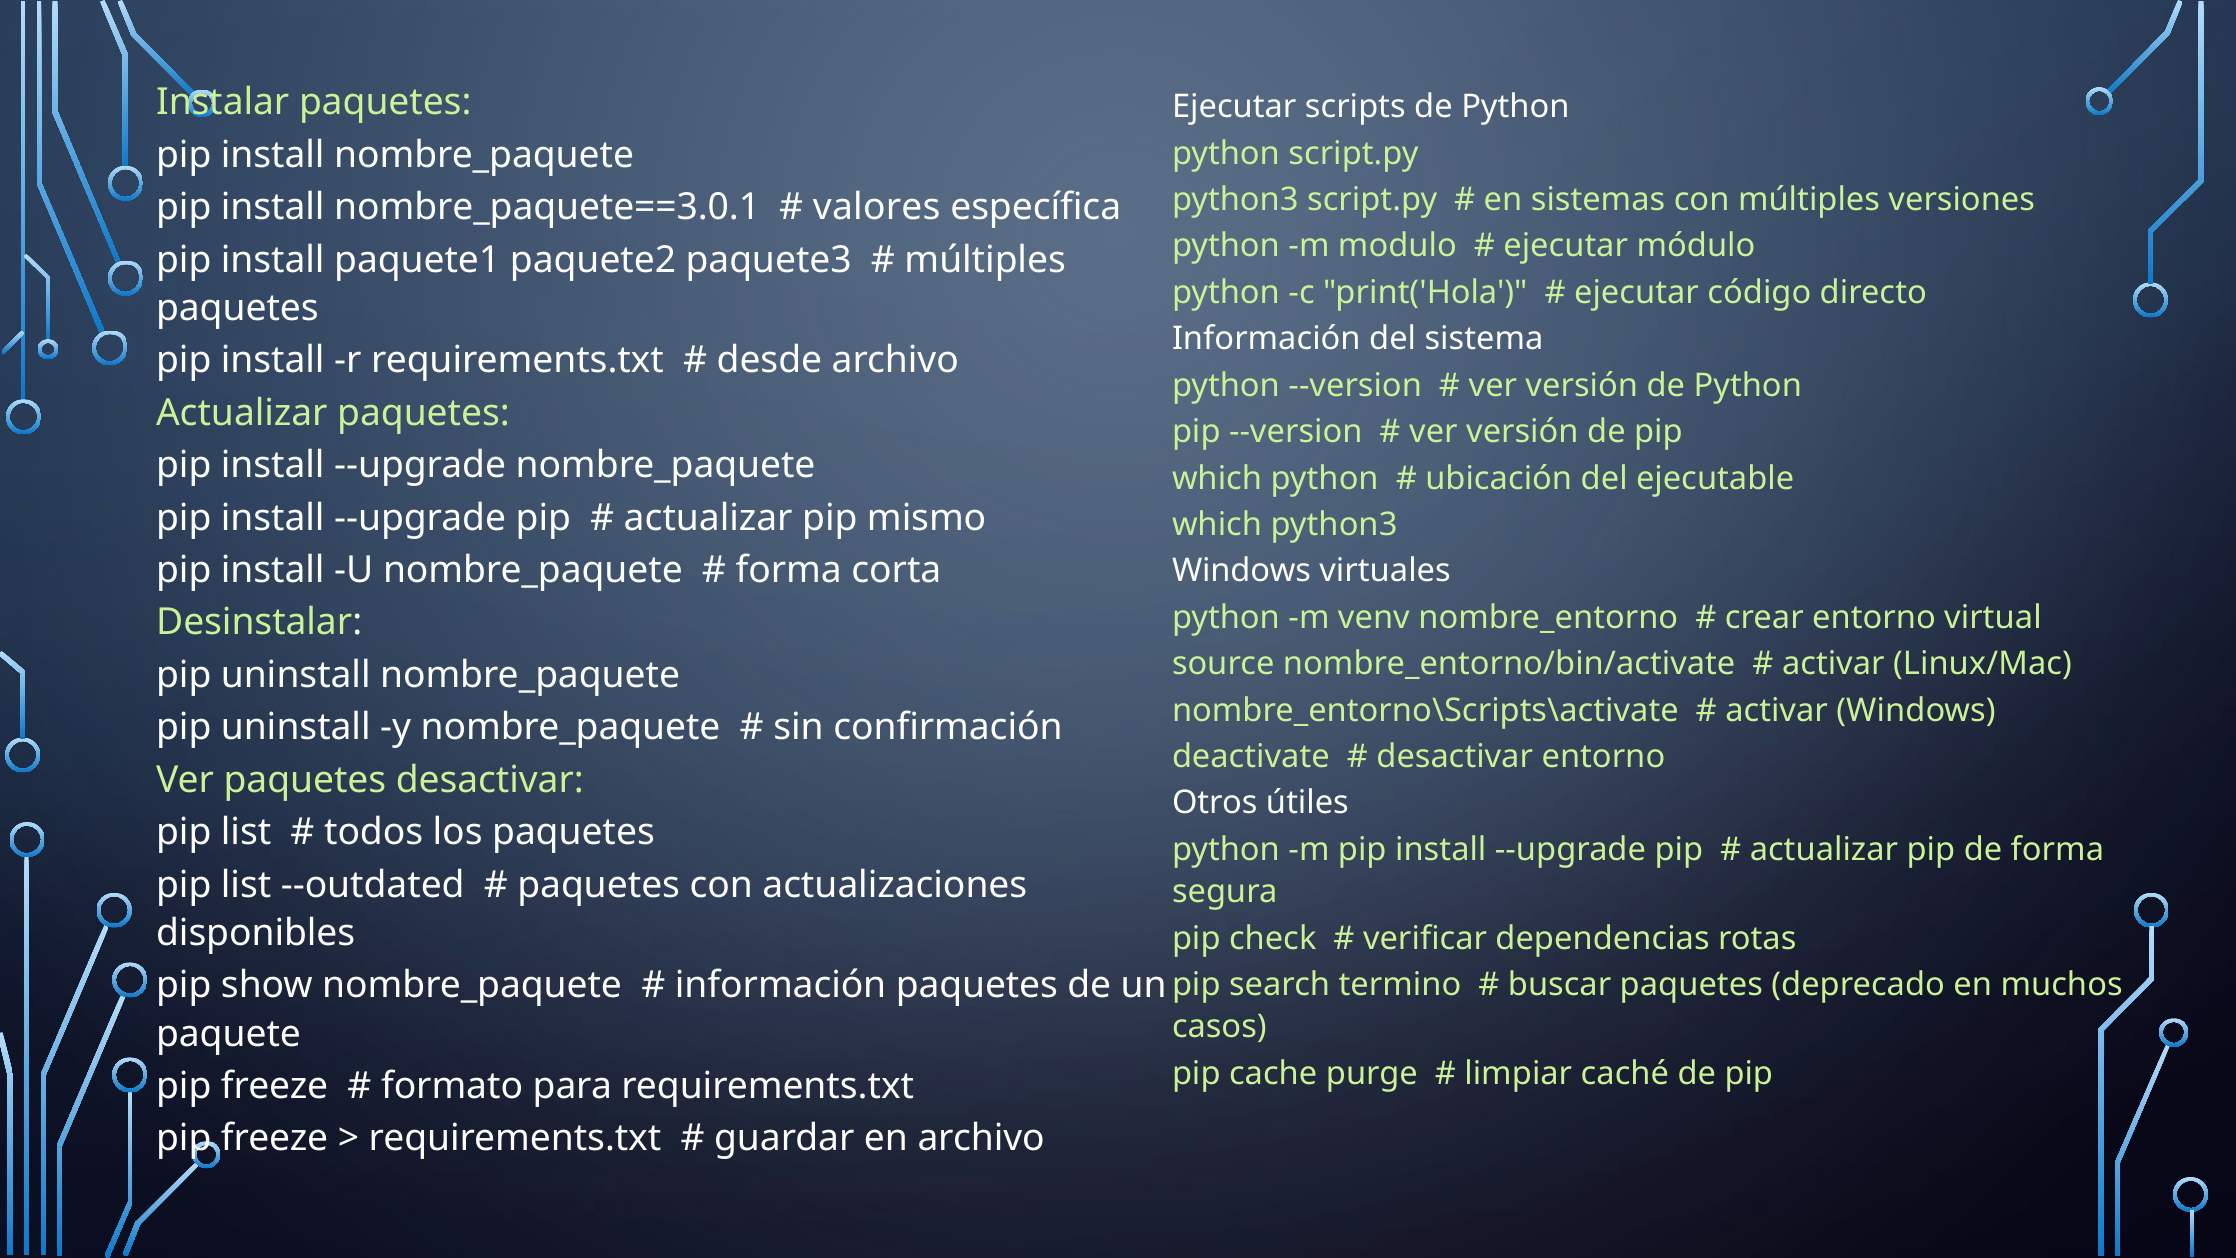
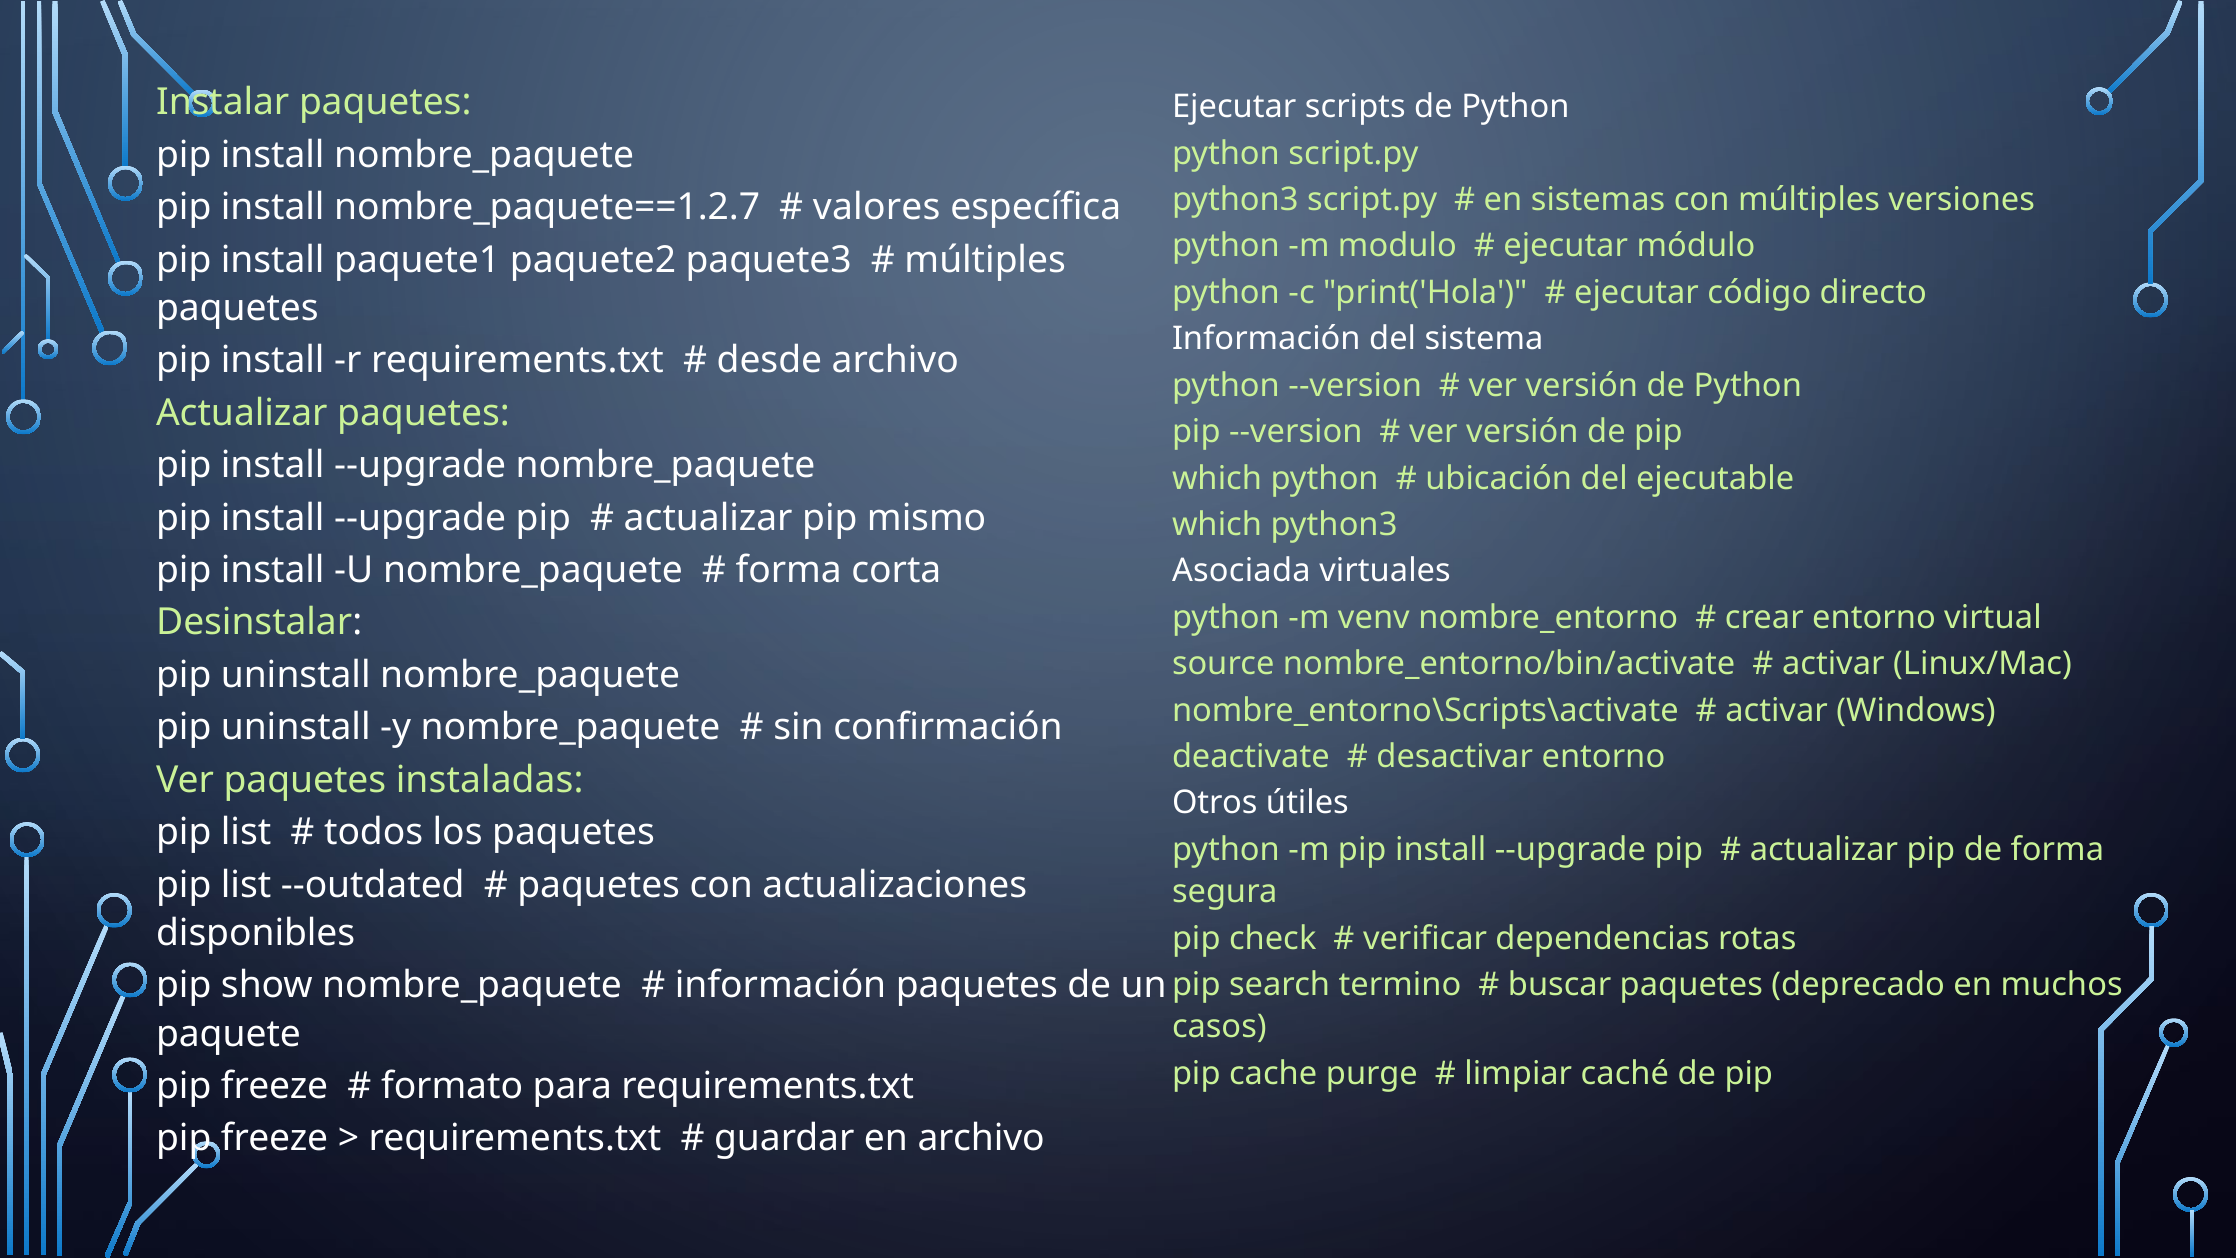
nombre_paquete==3.0.1: nombre_paquete==3.0.1 -> nombre_paquete==1.2.7 (547, 207)
Windows: Windows -> Asociada (1241, 571)
paquetes desactivar: desactivar -> instaladas (490, 780)
